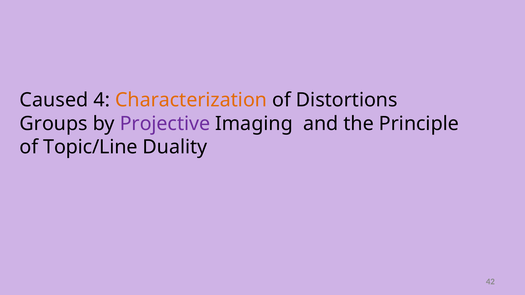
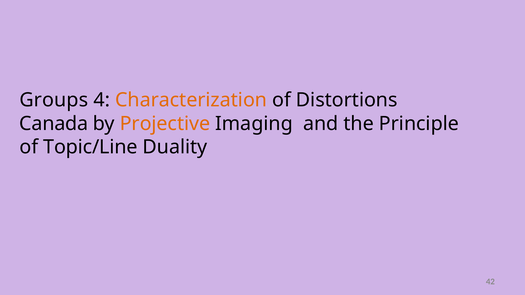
Caused: Caused -> Groups (54, 100)
Groups: Groups -> Canada (54, 124)
Projective colour: purple -> orange (165, 124)
